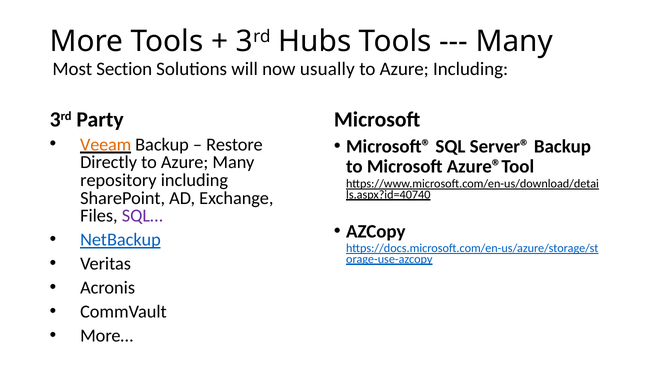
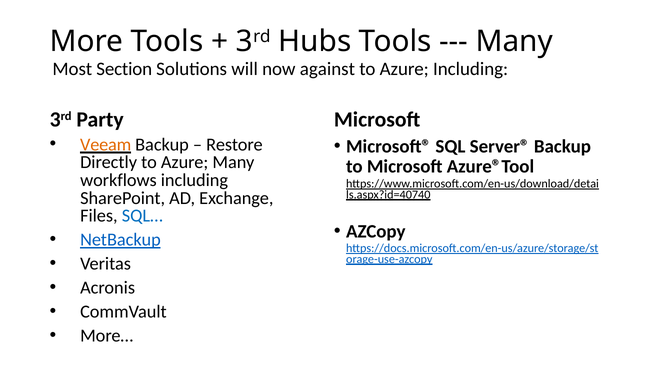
usually: usually -> against (327, 69)
repository: repository -> workflows (118, 180)
SQL… colour: purple -> blue (142, 216)
